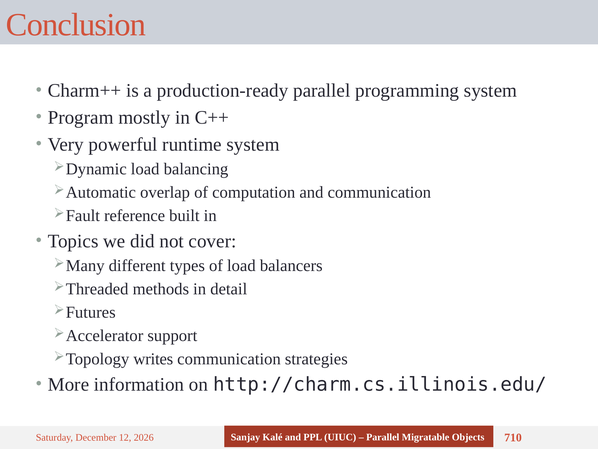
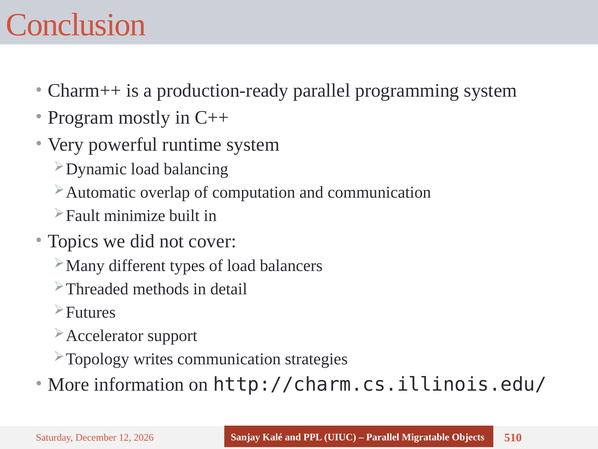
reference: reference -> minimize (135, 215)
710: 710 -> 510 (513, 437)
